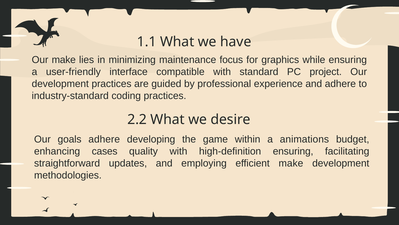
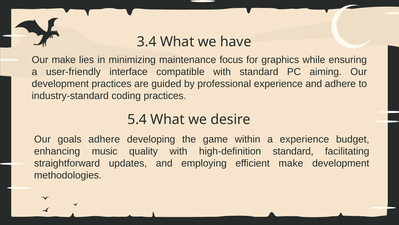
1.1: 1.1 -> 3.4 (147, 42)
project: project -> aiming (326, 72)
2.2: 2.2 -> 5.4 (137, 119)
a animations: animations -> experience (304, 139)
cases: cases -> music (105, 151)
high-definition ensuring: ensuring -> standard (293, 151)
